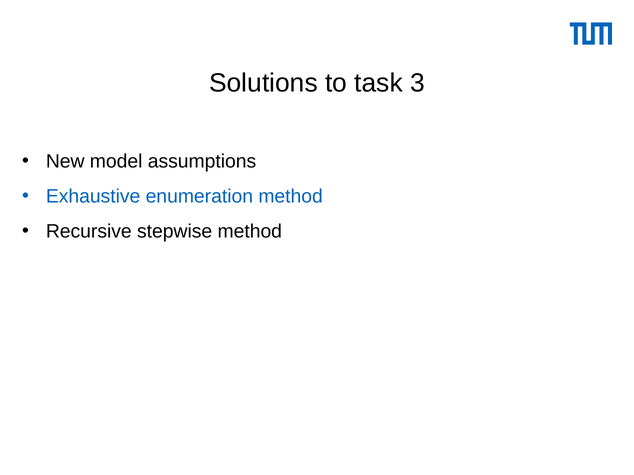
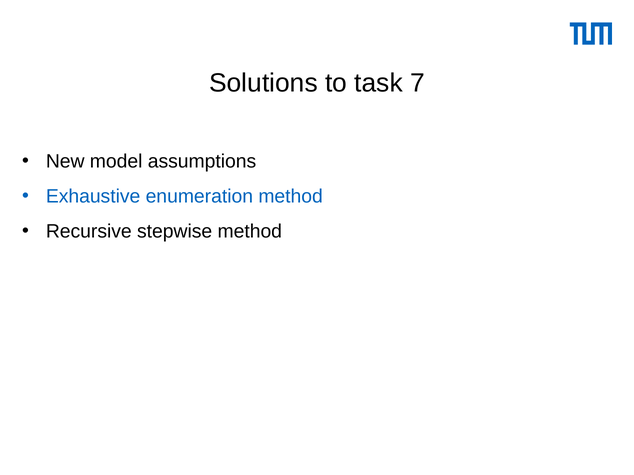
3: 3 -> 7 (417, 83)
